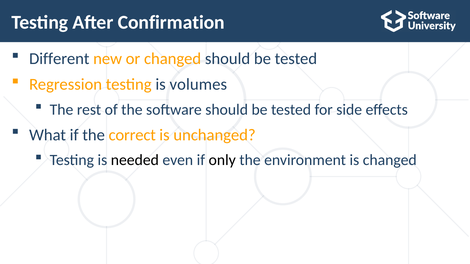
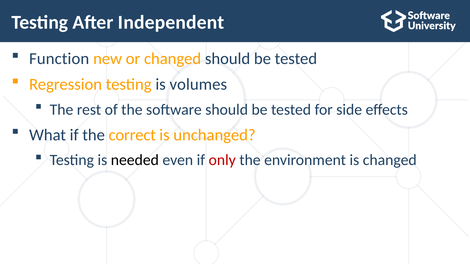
Confirmation: Confirmation -> Independent (171, 22)
Different: Different -> Function (59, 59)
only colour: black -> red (222, 160)
